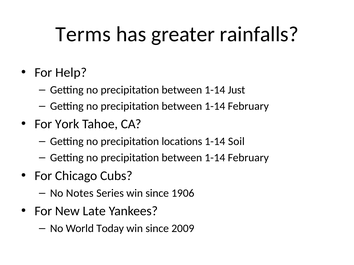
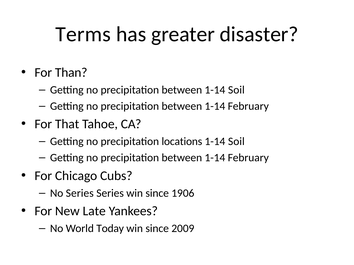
rainfalls: rainfalls -> disaster (259, 34)
Help: Help -> Than (71, 73)
between 1-14 Just: Just -> Soil (236, 90)
York: York -> That (67, 124)
No Notes: Notes -> Series (80, 193)
